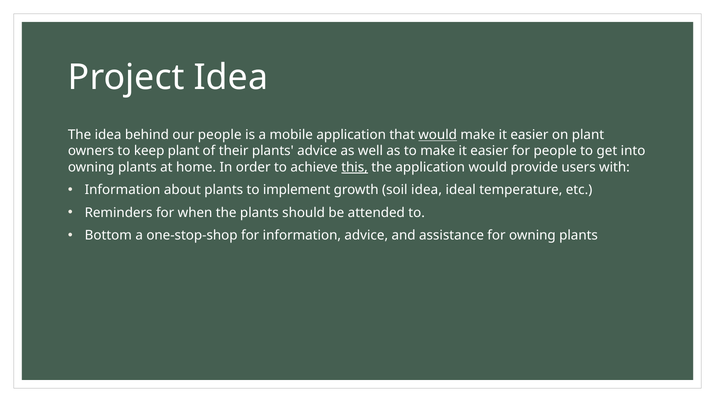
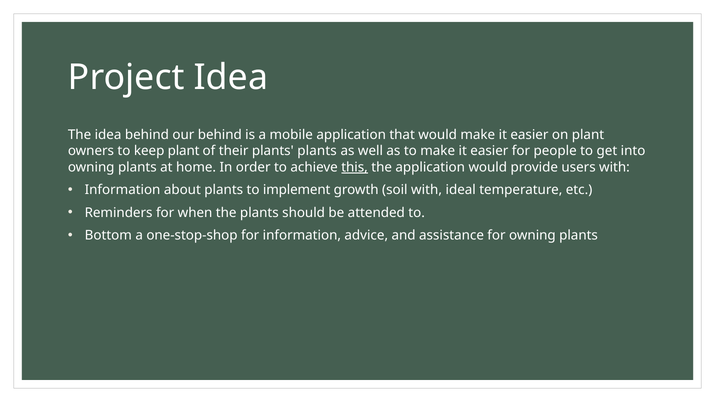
our people: people -> behind (220, 135)
would underline: present -> none (438, 135)
plants advice: advice -> plants (317, 151)
soil idea: idea -> with (427, 190)
